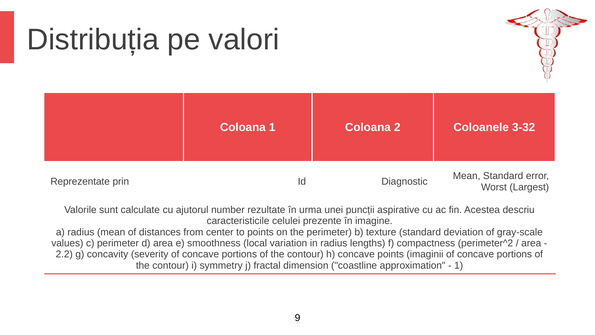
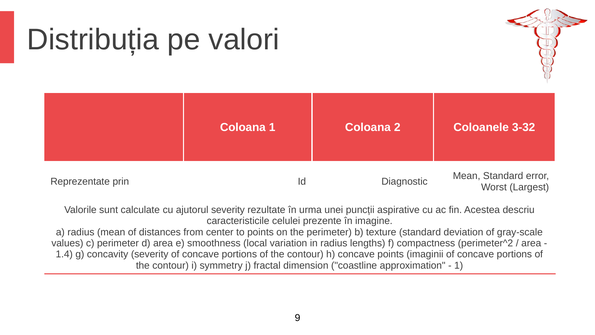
ajutorul number: number -> severity (228, 210)
2.2: 2.2 -> 1.4 (64, 254)
